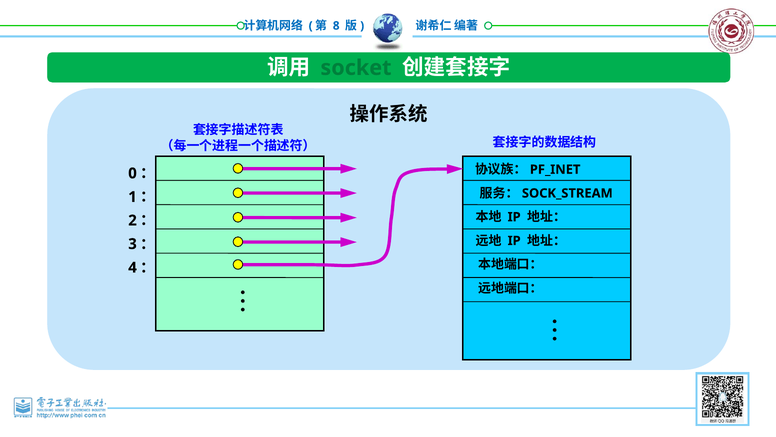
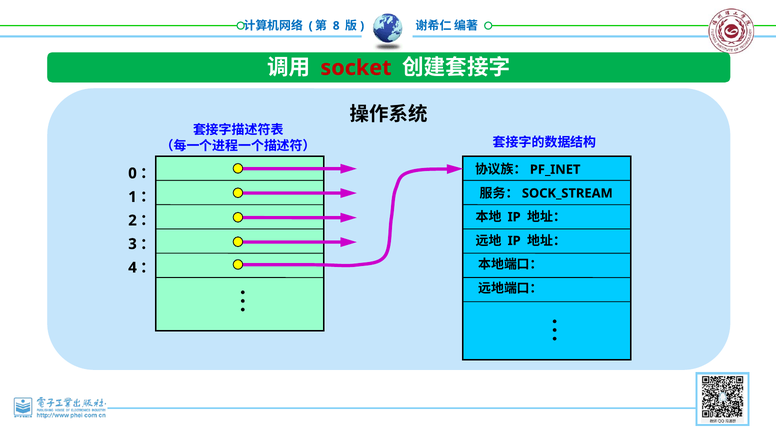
socket colour: green -> red (356, 68)
